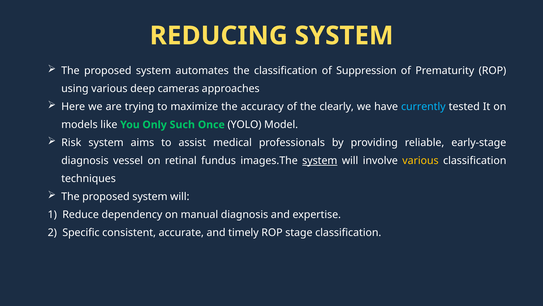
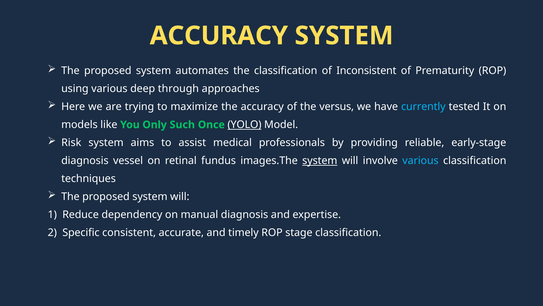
REDUCING: REDUCING -> ACCURACY (219, 36)
Suppression: Suppression -> Inconsistent (366, 71)
cameras: cameras -> through (178, 89)
clearly: clearly -> versus (337, 107)
YOLO underline: none -> present (245, 125)
various colour: yellow -> light blue (420, 160)
